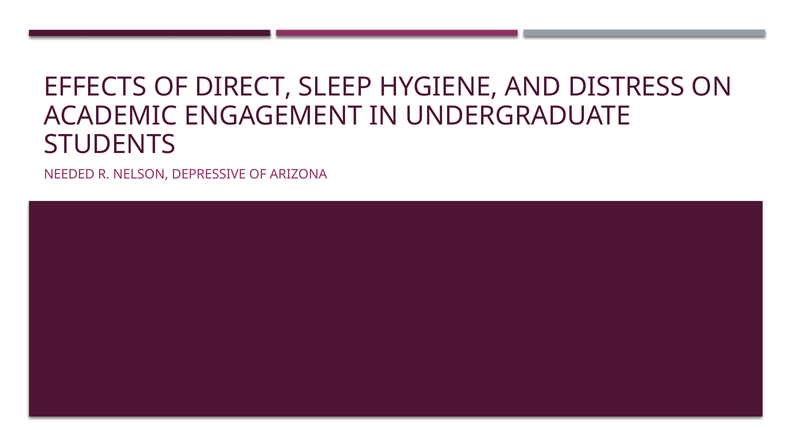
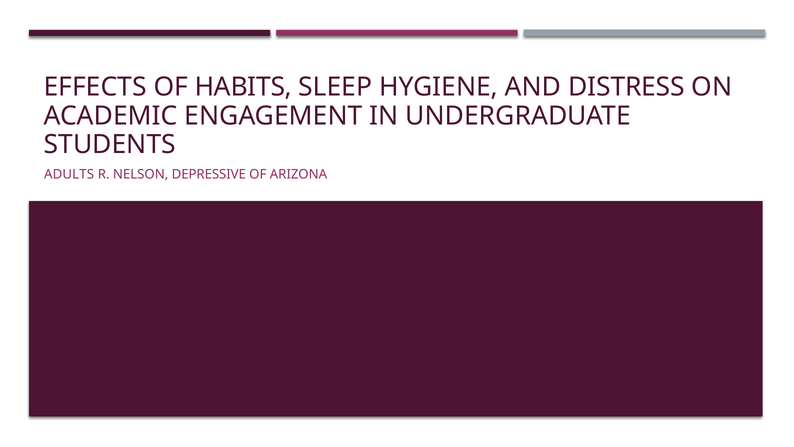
DIRECT: DIRECT -> HABITS (243, 87)
NEEDED: NEEDED -> ADULTS (69, 174)
